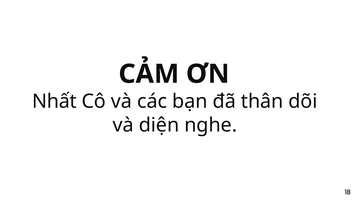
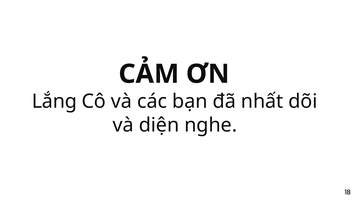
Nhất: Nhất -> Lắng (54, 101)
thân: thân -> nhất (262, 101)
